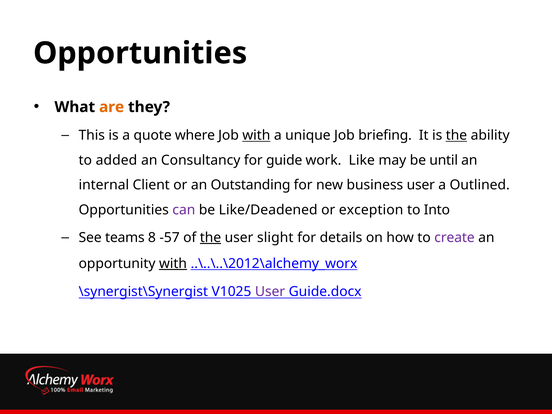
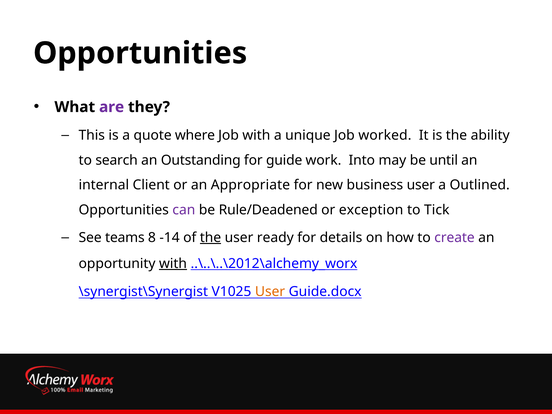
are colour: orange -> purple (112, 107)
with underline: present -> none (256, 135)
briefing: briefing -> worked (385, 135)
the underline: present -> none (456, 135)
added: added -> search (117, 160)
Consultancy: Consultancy -> Outstanding (201, 160)
Like: Like -> Into (362, 160)
Outstanding: Outstanding -> Appropriate (250, 185)
Like/Deadened: Like/Deadened -> Rule/Deadened (268, 210)
Into: Into -> Tick (437, 210)
-57: -57 -> -14 (170, 238)
slight: slight -> ready (275, 238)
User colour: purple -> orange (270, 292)
